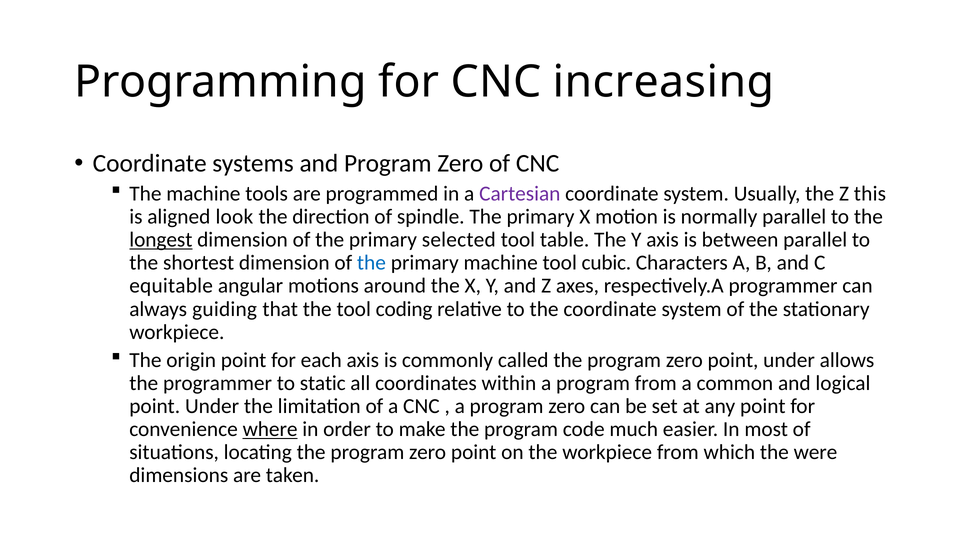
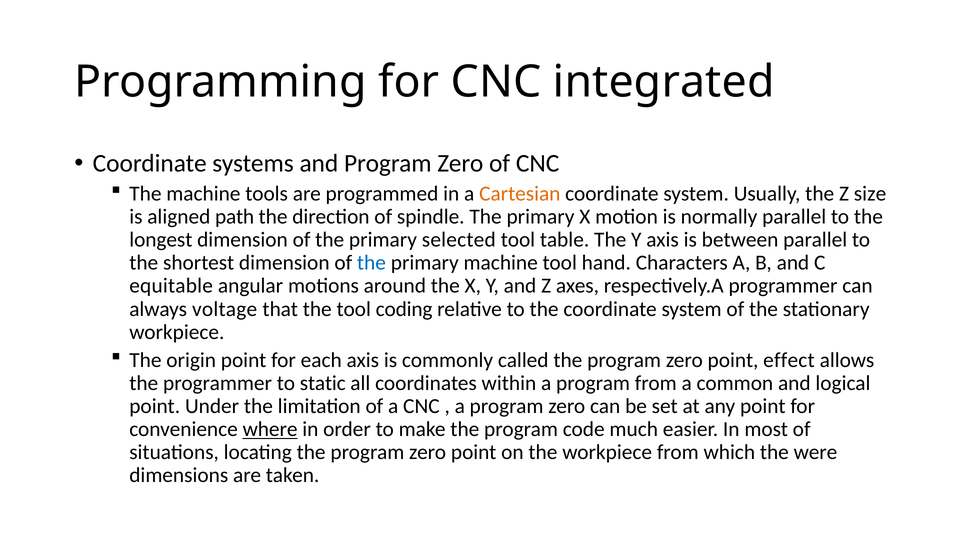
increasing: increasing -> integrated (664, 82)
Cartesian colour: purple -> orange (520, 194)
this: this -> size (870, 194)
look: look -> path (235, 217)
longest underline: present -> none (161, 240)
cubic: cubic -> hand (606, 263)
guiding: guiding -> voltage (225, 309)
zero point under: under -> effect (789, 360)
